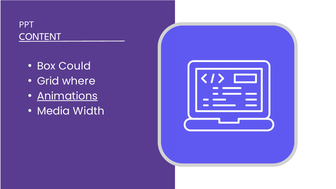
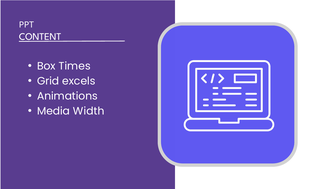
Could: Could -> Times (75, 66)
where: where -> excels (79, 81)
Animations underline: present -> none (67, 96)
